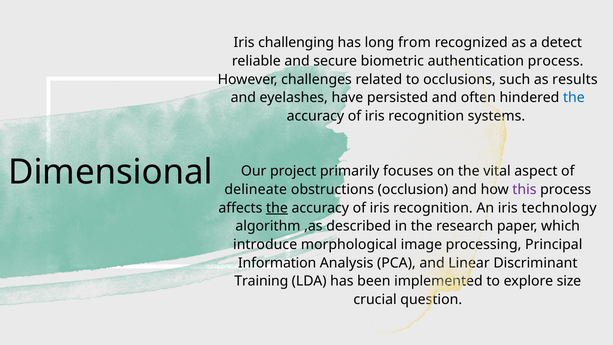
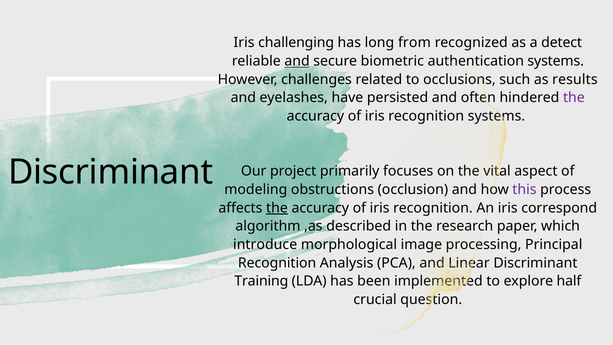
and underline: none -> present (297, 61)
process: process -> systems (556, 61)
the colour: blue -> purple (574, 98)
Dimensional: Dimensional -> Discriminant (111, 172)
delineate: delineate -> modeling (256, 189)
technology: technology -> correspond (559, 208)
Information: Information -> Recognition (277, 263)
size: size -> half (569, 281)
